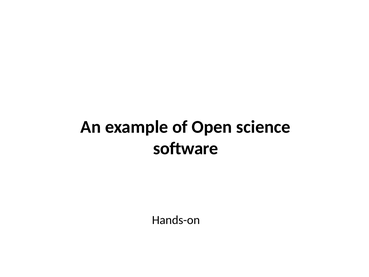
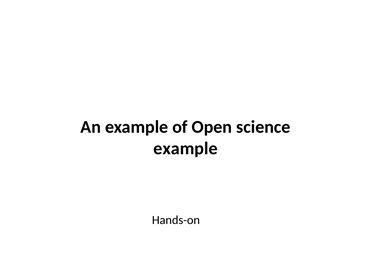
software: software -> example (186, 148)
